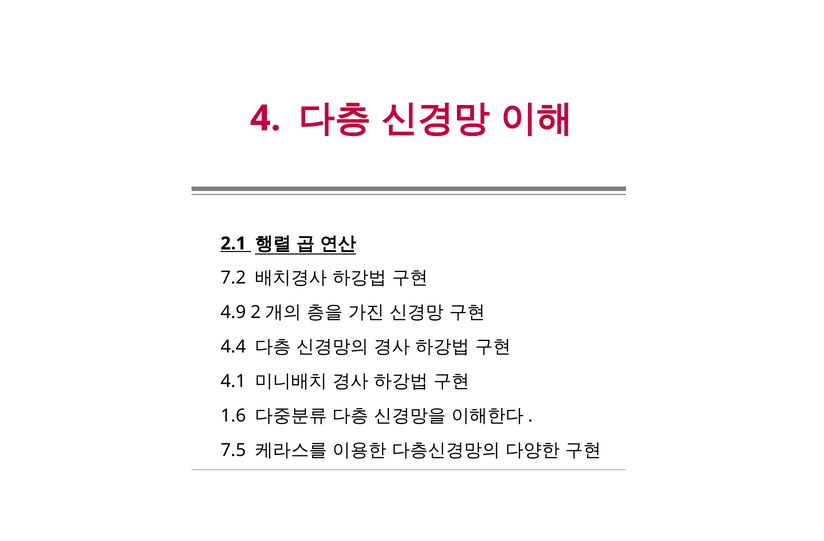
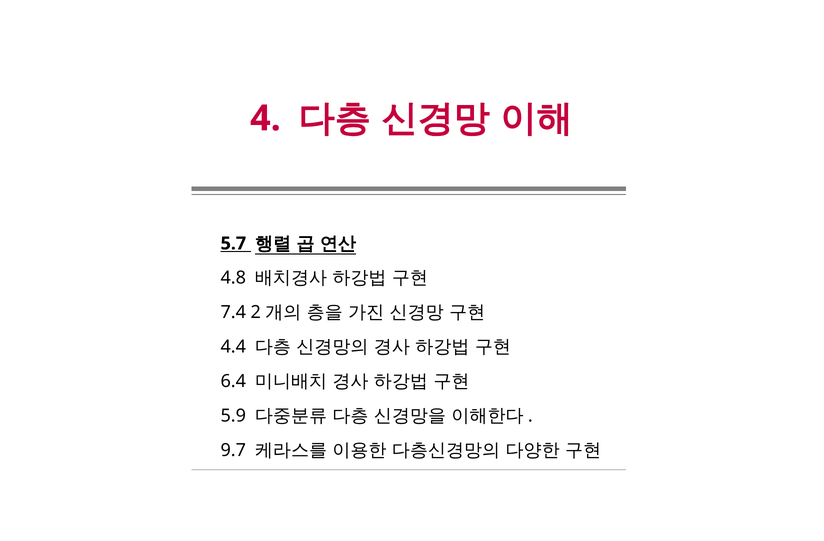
2.1: 2.1 -> 5.7 (233, 244)
7.2: 7.2 -> 4.8 (233, 278)
4.9: 4.9 -> 7.4 (233, 313)
4.1: 4.1 -> 6.4 (233, 382)
1.6: 1.6 -> 5.9 (233, 416)
7.5: 7.5 -> 9.7 (233, 451)
